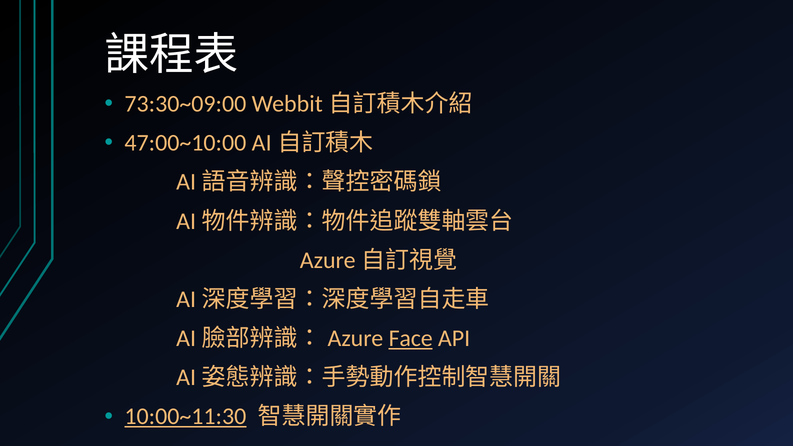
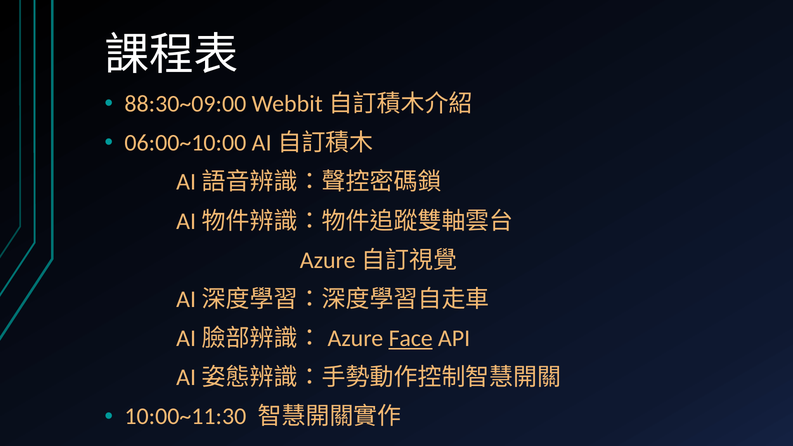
73:30~09:00: 73:30~09:00 -> 88:30~09:00 (185, 104)
47:00~10:00: 47:00~10:00 -> 06:00~10:00 (185, 143)
10:00~11:30 underline: present -> none (185, 417)
